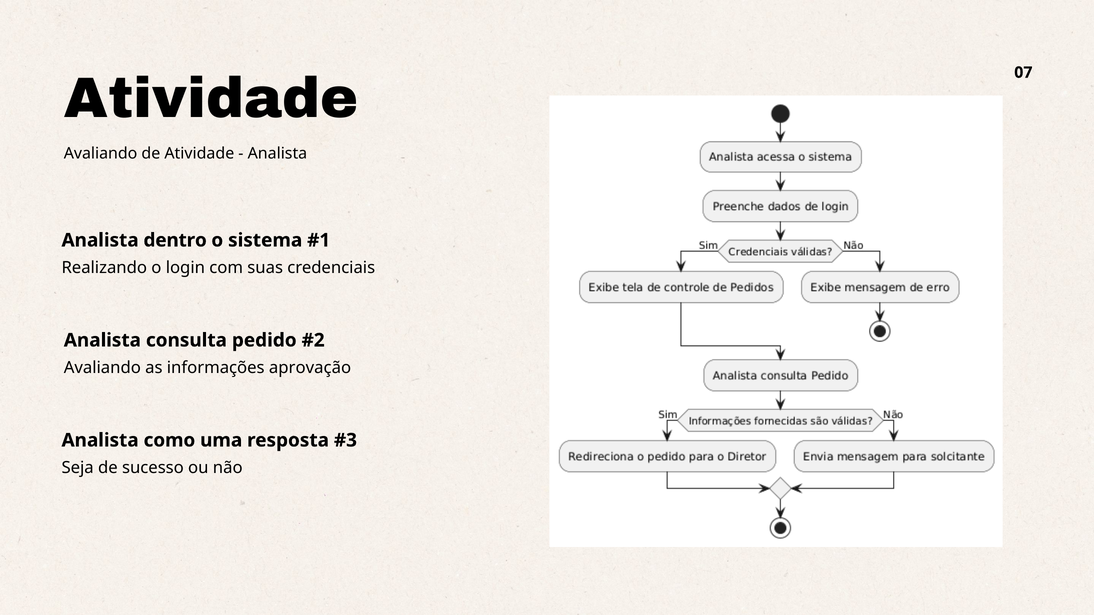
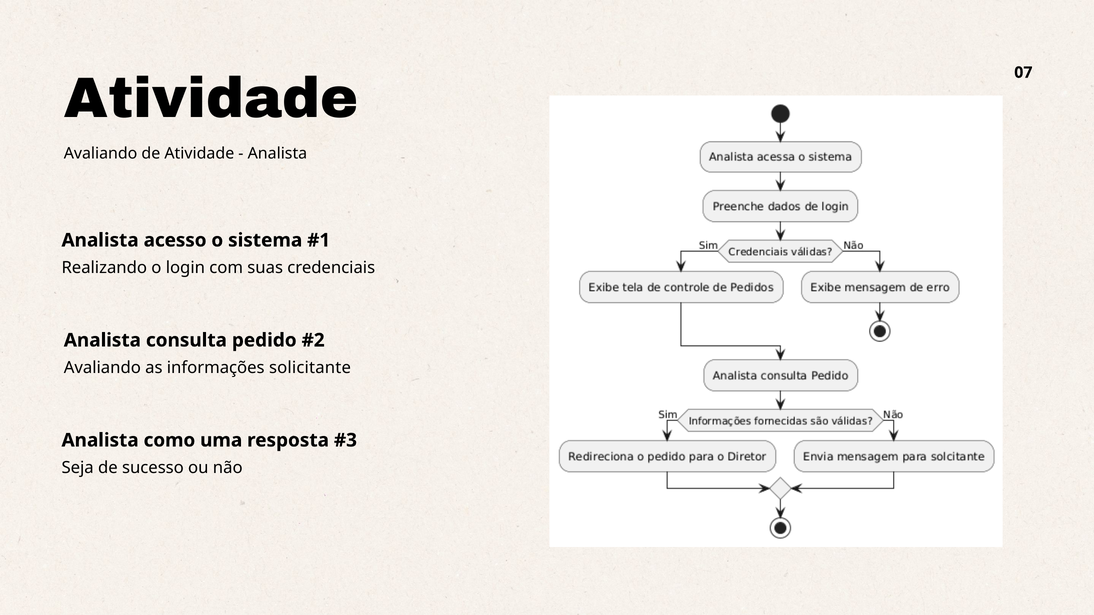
dentro: dentro -> acesso (175, 240)
aprovação: aprovação -> solicitante (310, 368)
